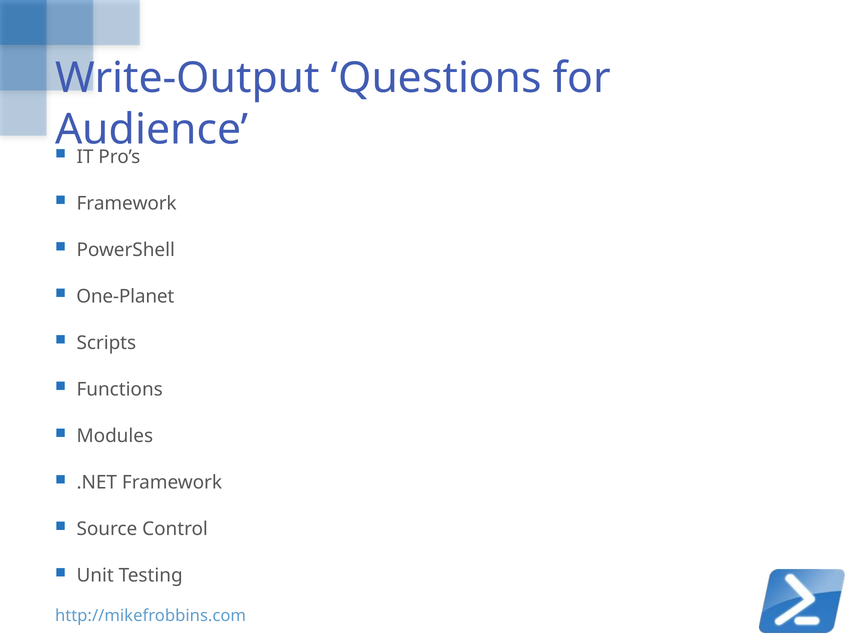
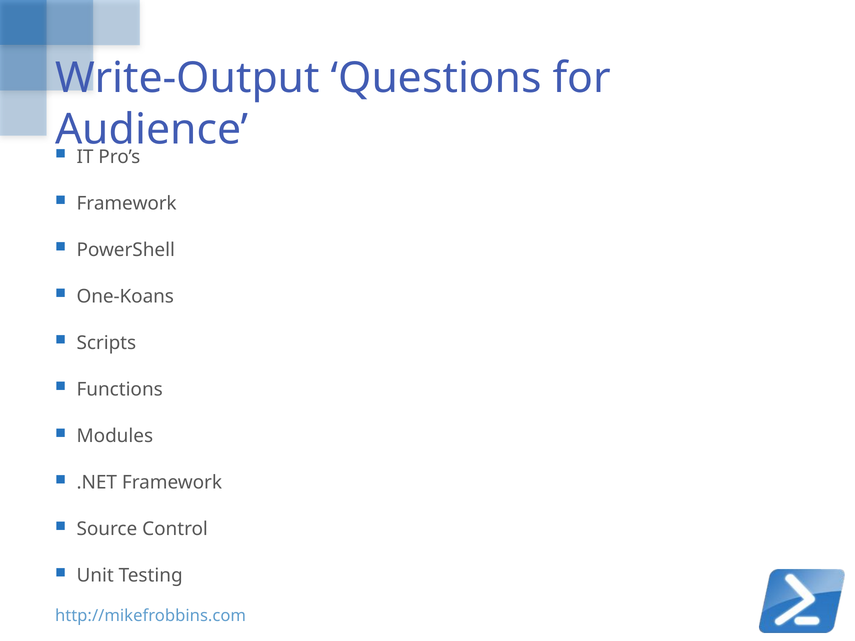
One-Planet: One-Planet -> One-Koans (125, 296)
